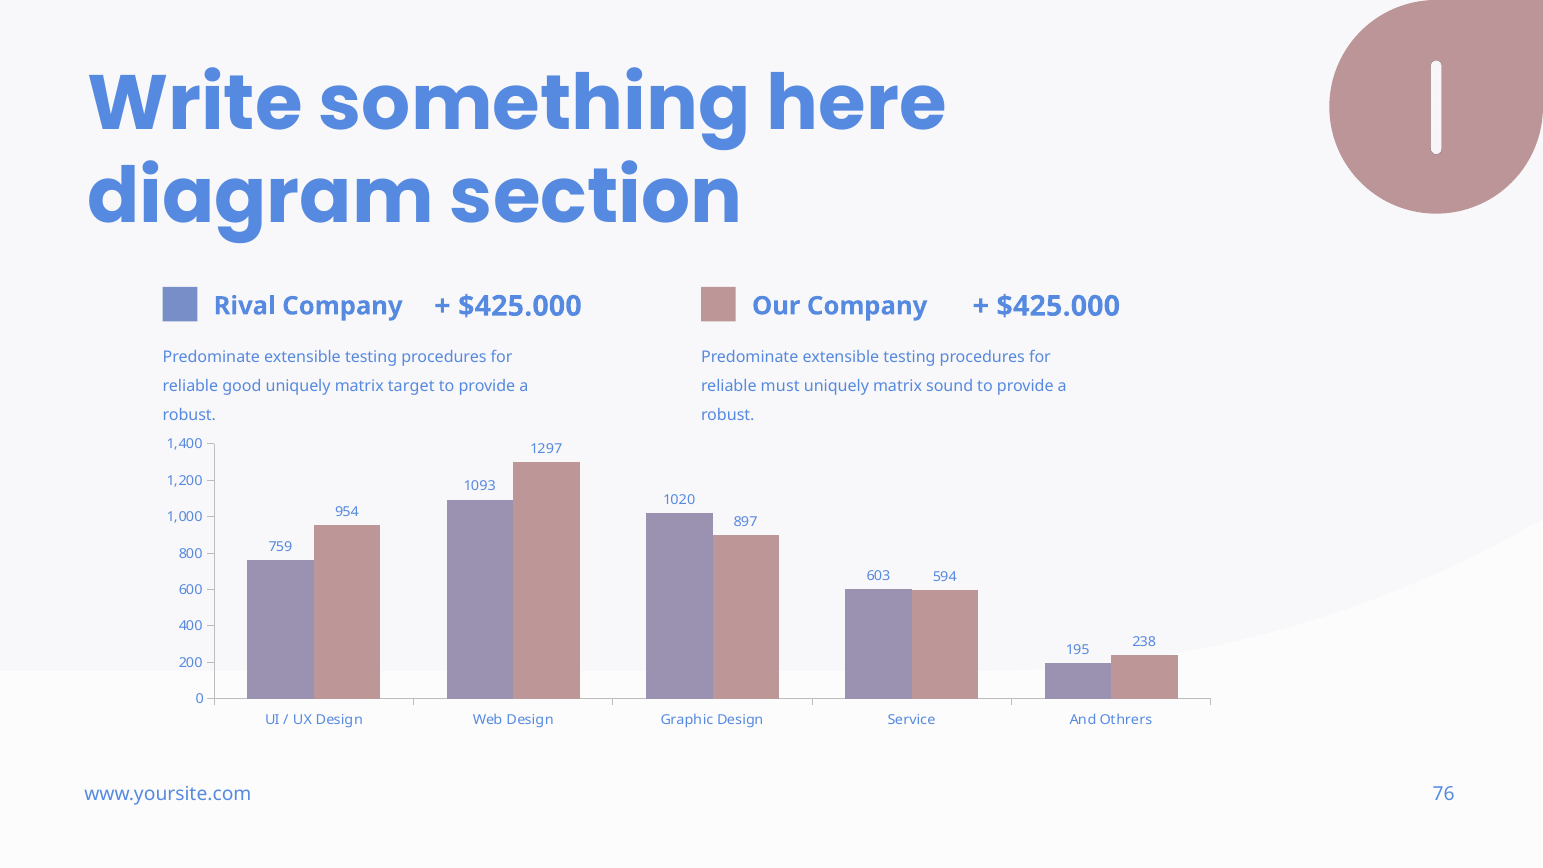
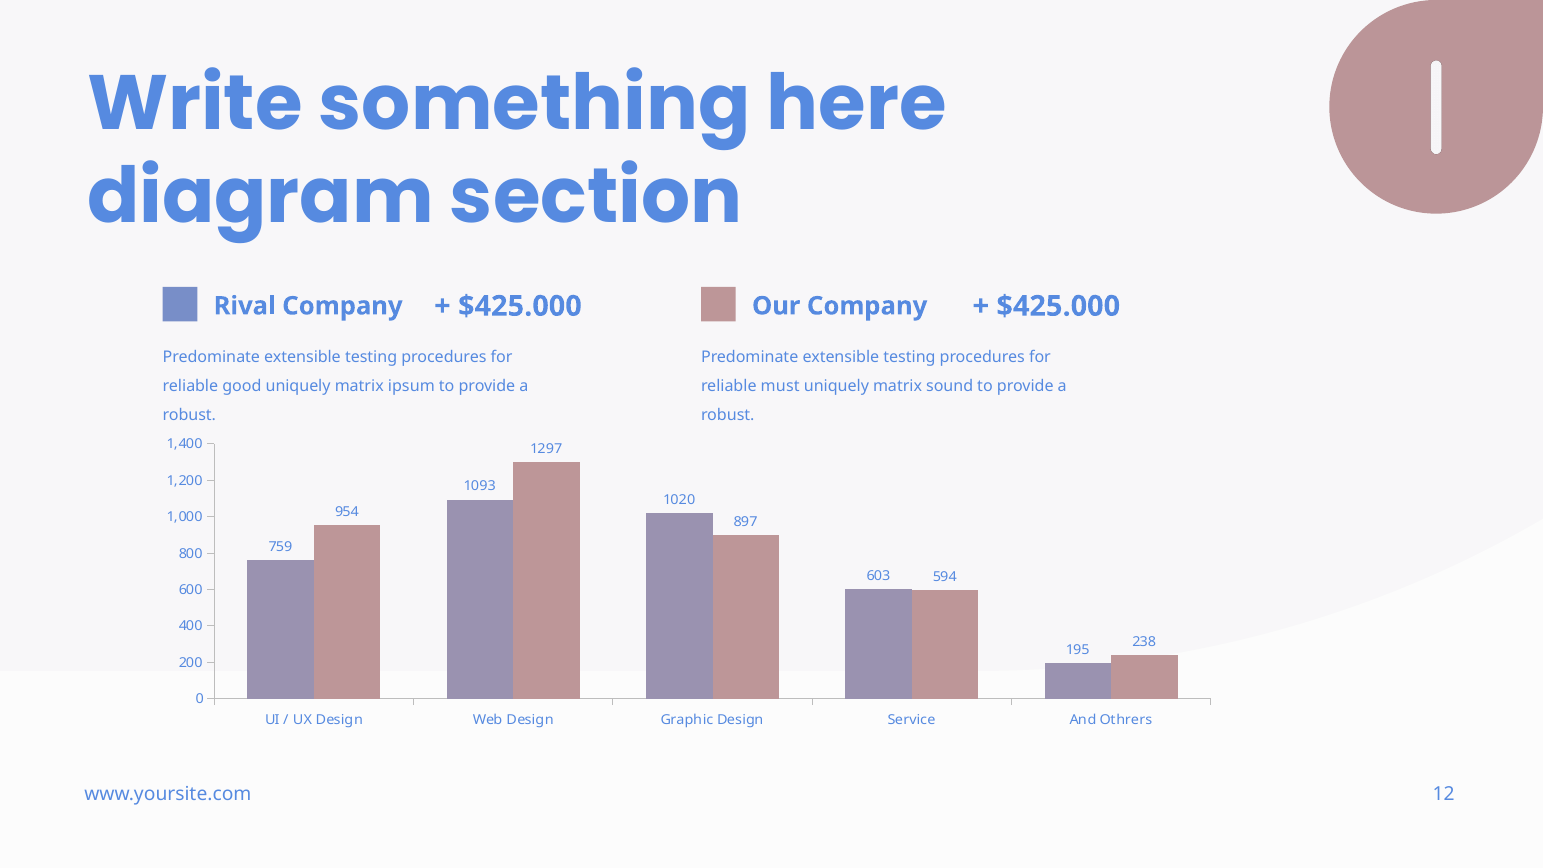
target: target -> ipsum (411, 386)
76: 76 -> 12 (1444, 794)
